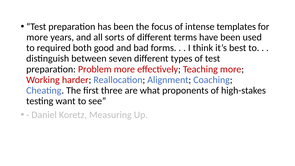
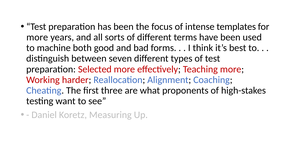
required: required -> machine (54, 48)
Problem: Problem -> Selected (95, 69)
